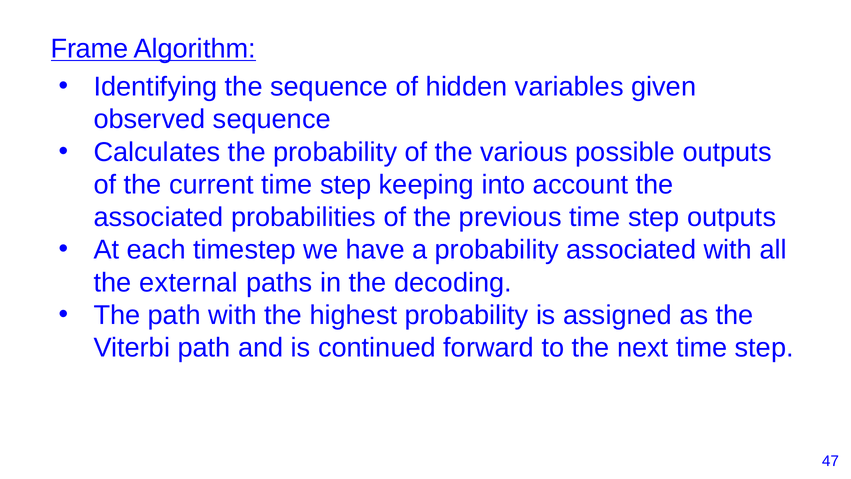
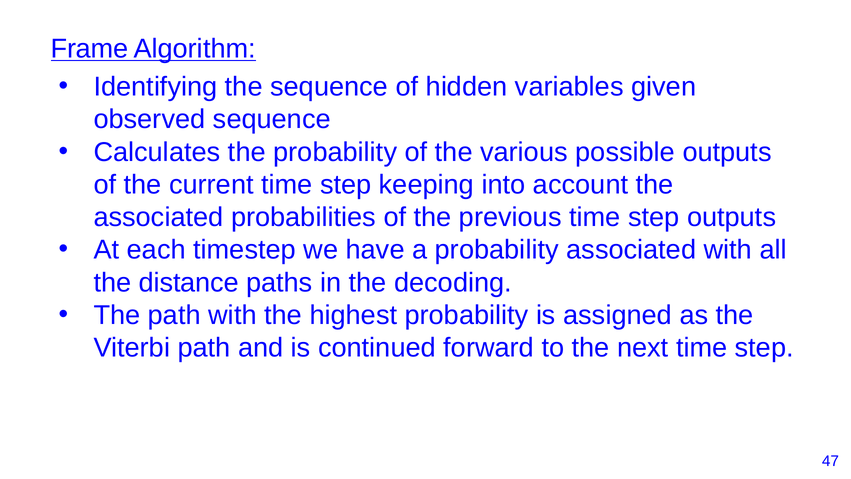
external: external -> distance (189, 282)
